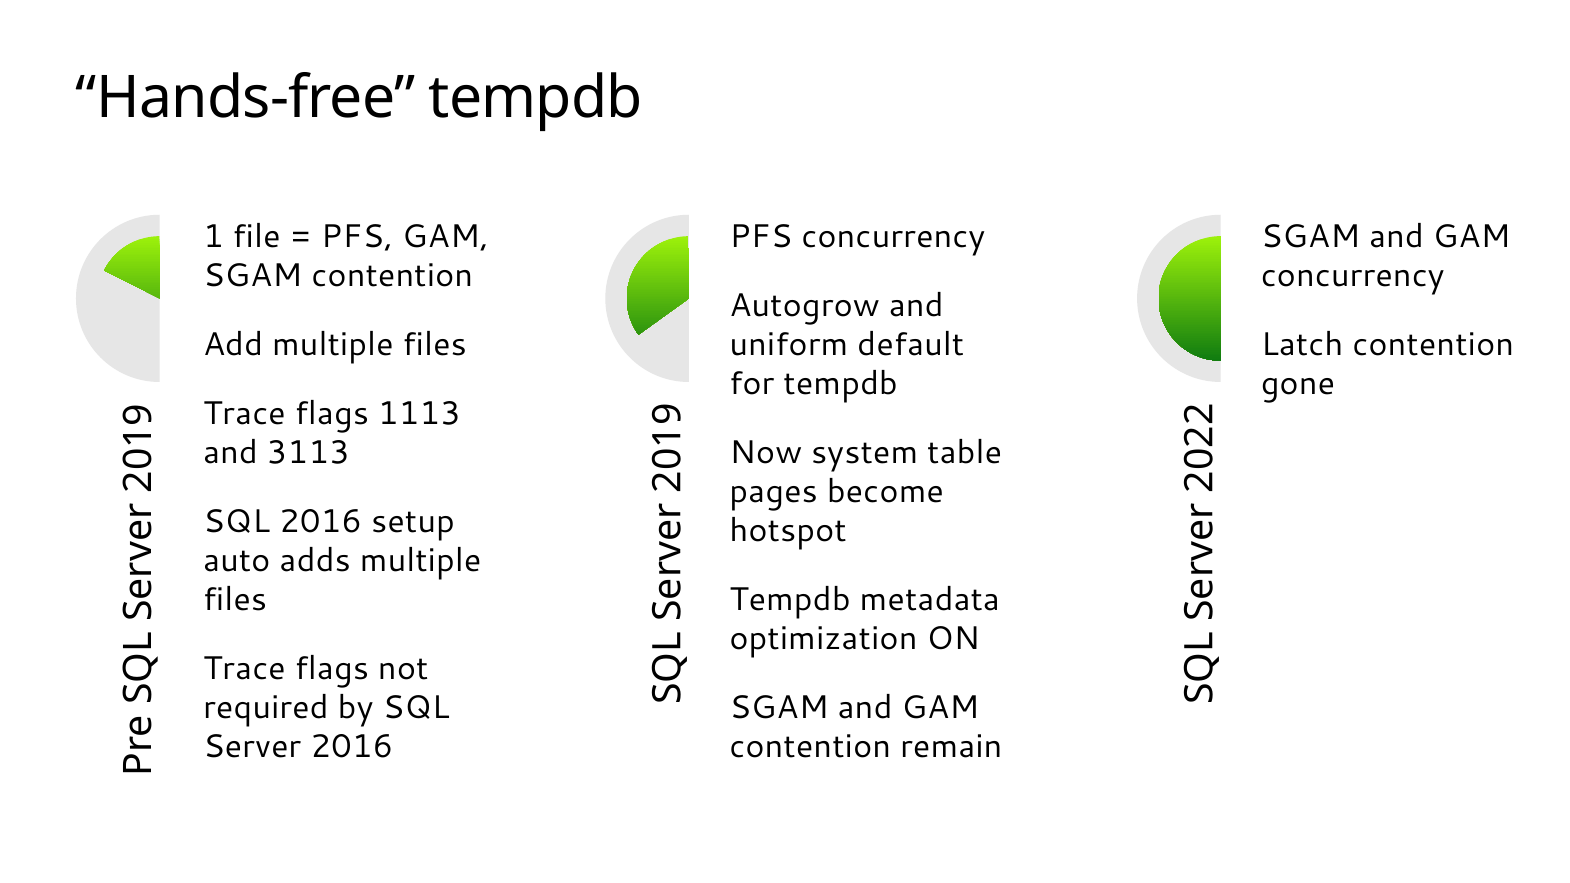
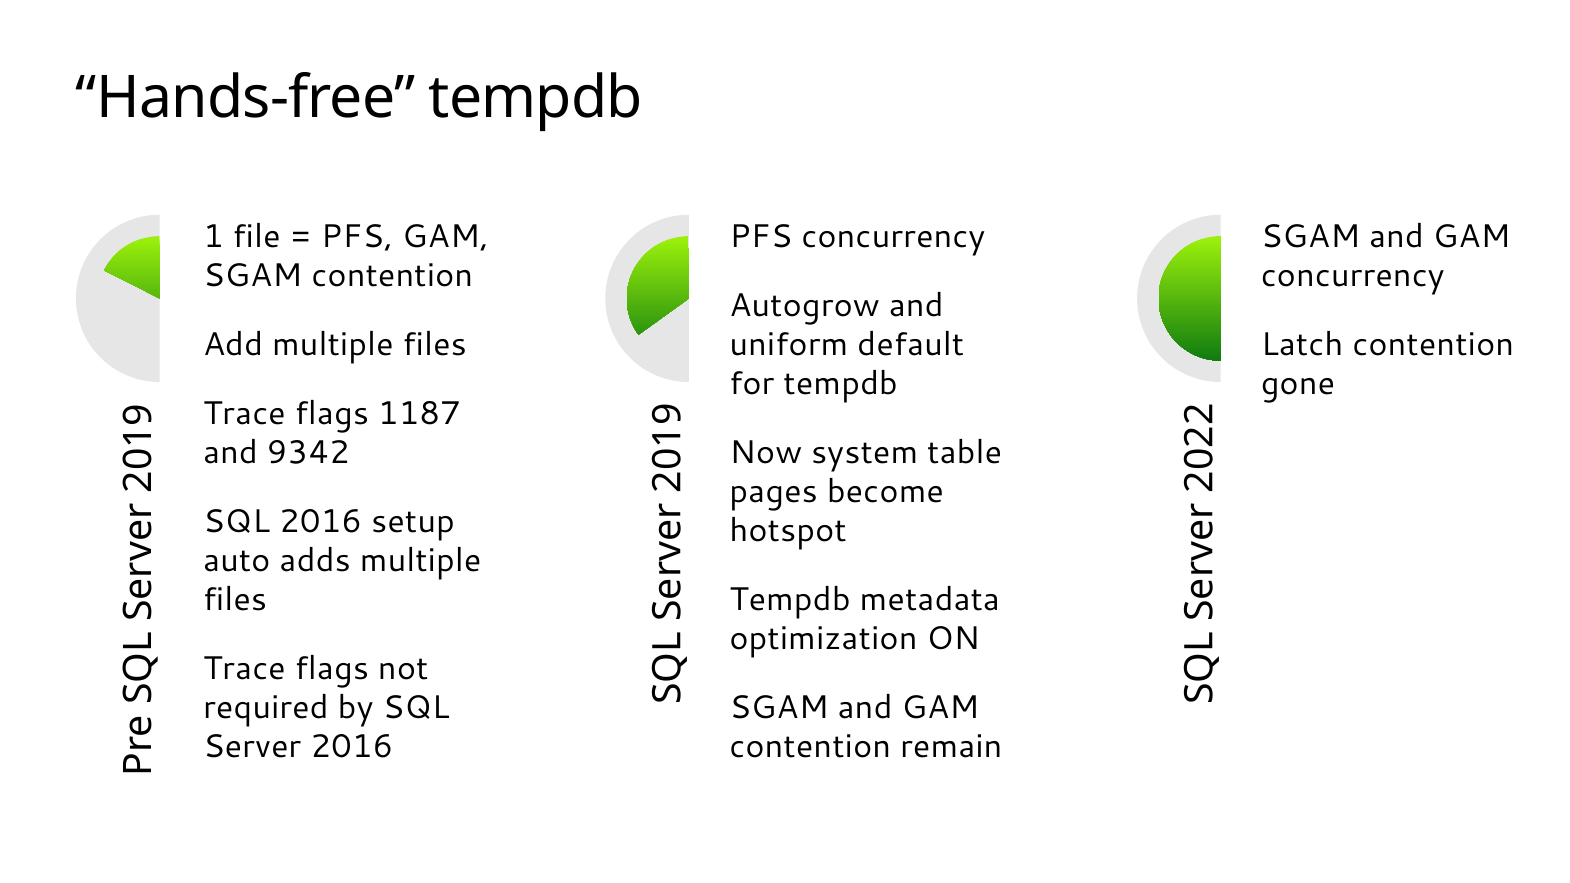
1113: 1113 -> 1187 (419, 413)
3113: 3113 -> 9342 (308, 453)
